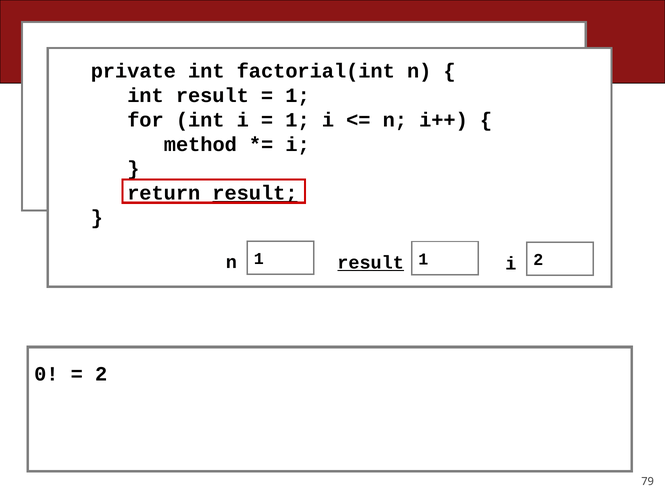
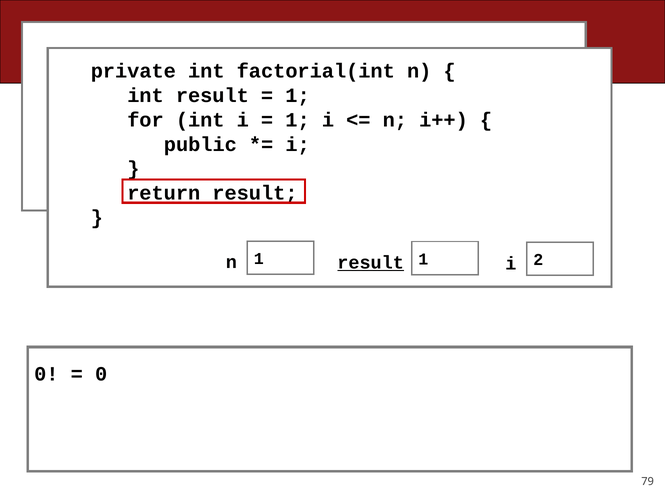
method: method -> public (200, 144)
result underline: present -> none (255, 193)
2: 2 -> 0 (101, 374)
